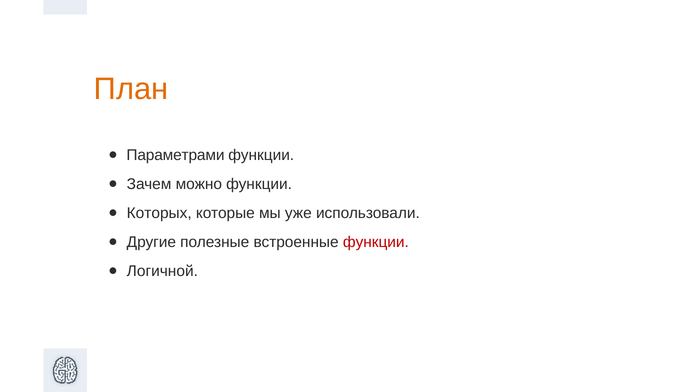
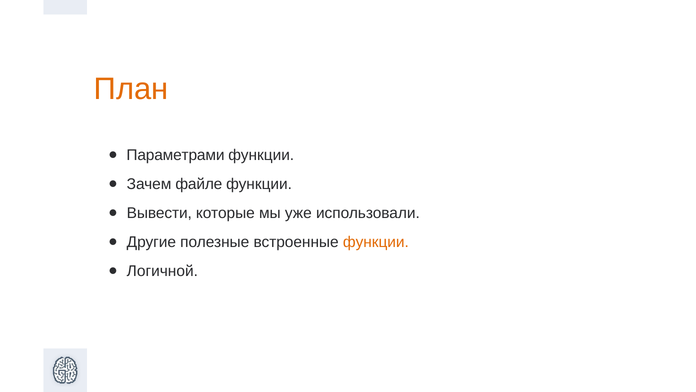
можно: можно -> файле (199, 184)
Которых: Которых -> Вывести (159, 213)
функции colour: red -> orange (376, 242)
